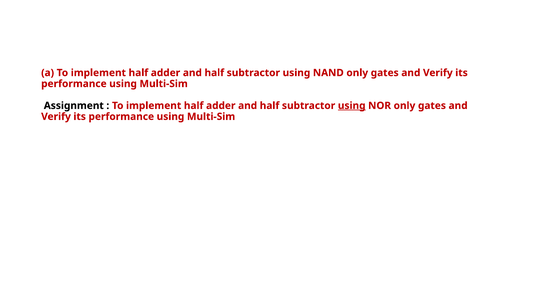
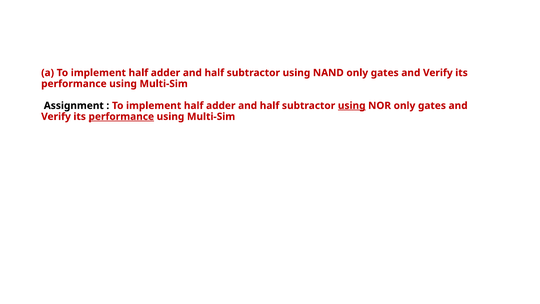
performance underline: none -> present (121, 116)
